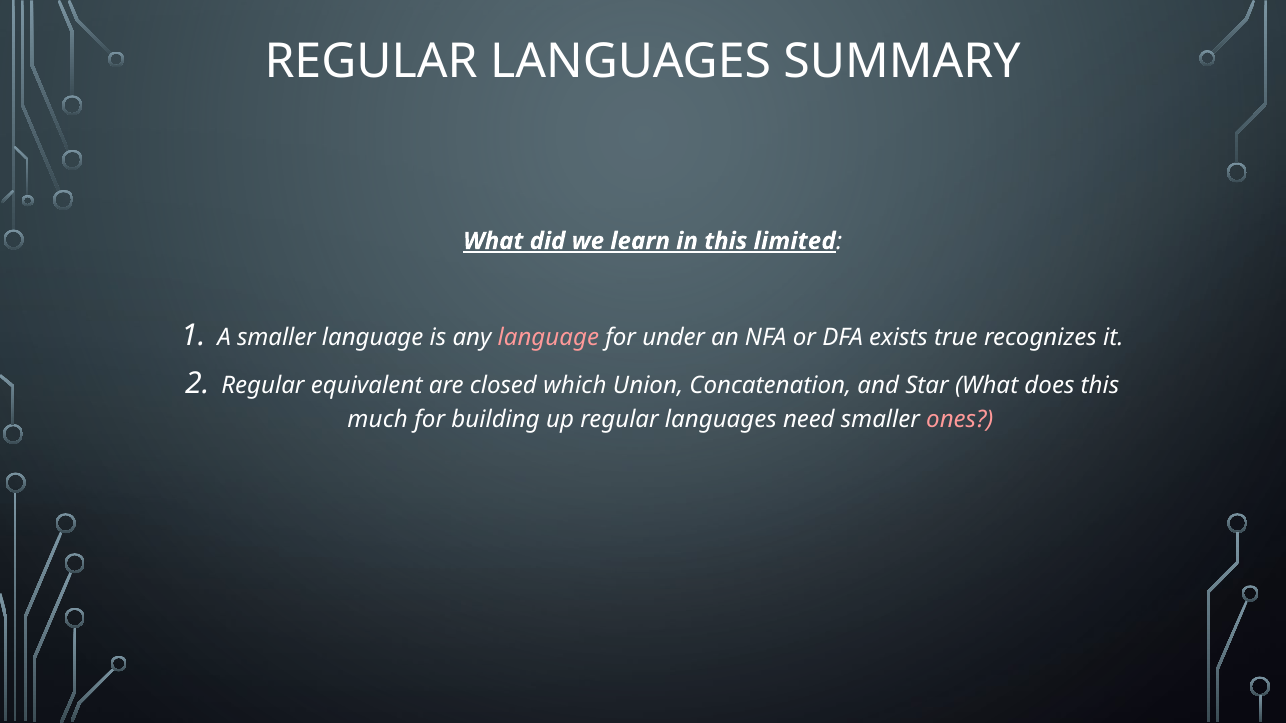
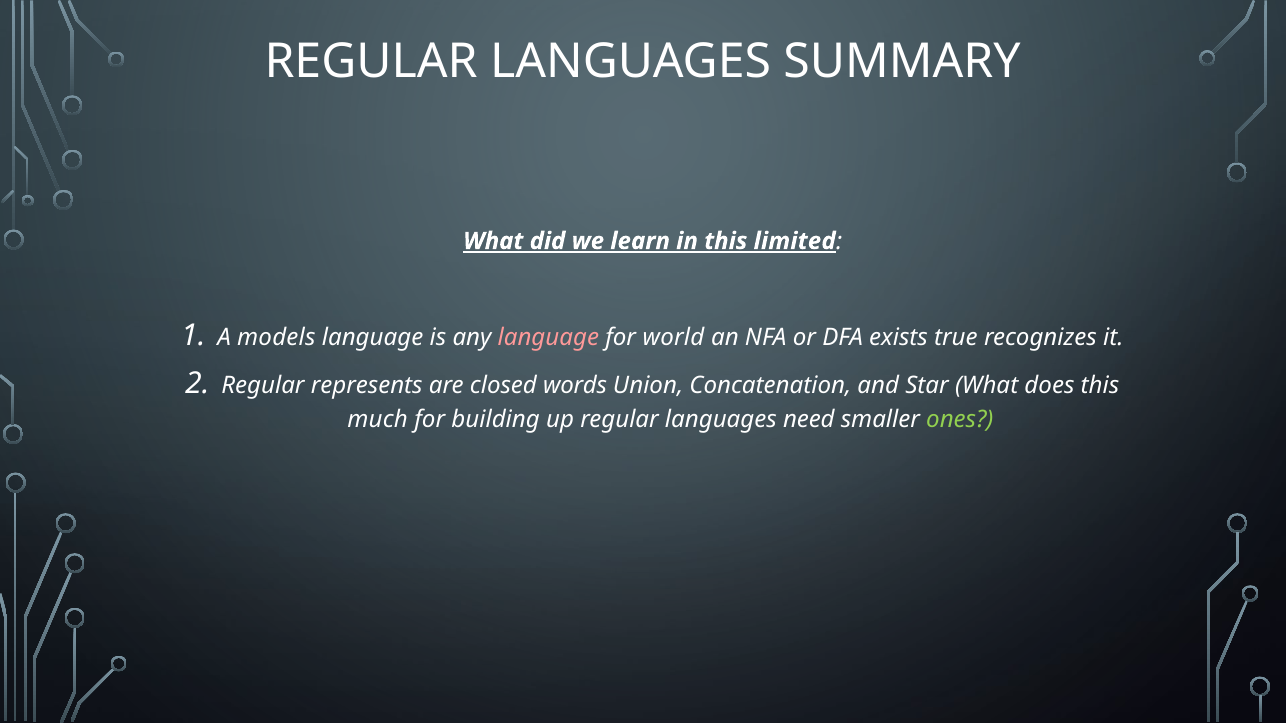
A smaller: smaller -> models (276, 337)
under: under -> world (673, 337)
equivalent: equivalent -> represents (367, 386)
which: which -> words (575, 386)
ones colour: pink -> light green (960, 420)
